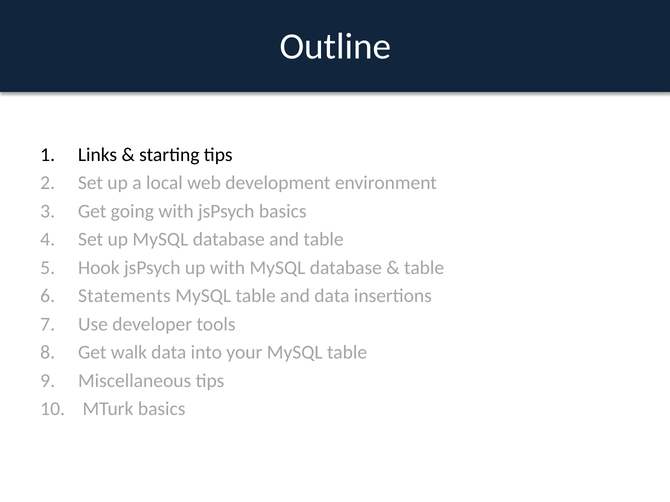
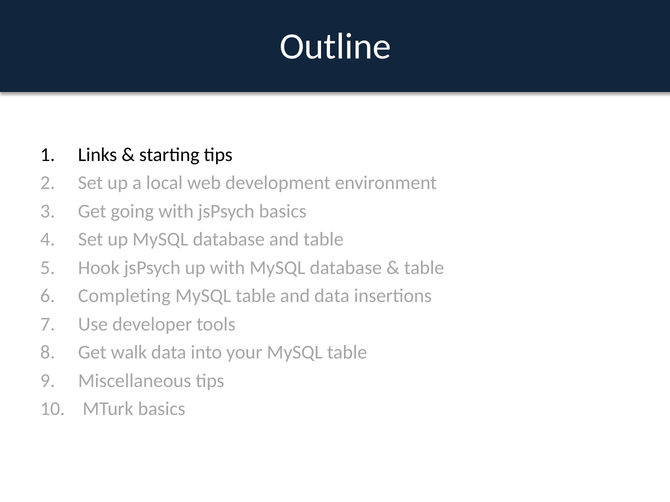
Statements: Statements -> Completing (124, 296)
